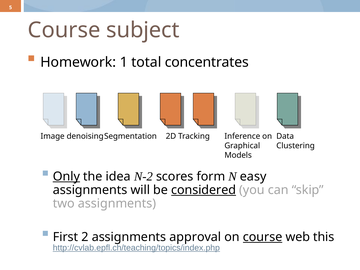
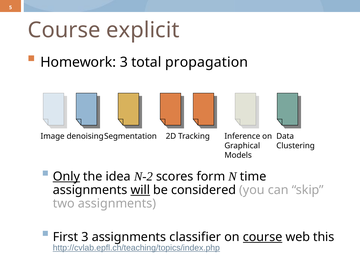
subject: subject -> explicit (143, 30)
Homework 1: 1 -> 3 (124, 62)
concentrates: concentrates -> propagation (207, 62)
easy: easy -> time (253, 177)
will underline: none -> present (140, 190)
considered underline: present -> none (204, 190)
First 2: 2 -> 3 (85, 237)
approval: approval -> classifier (195, 237)
